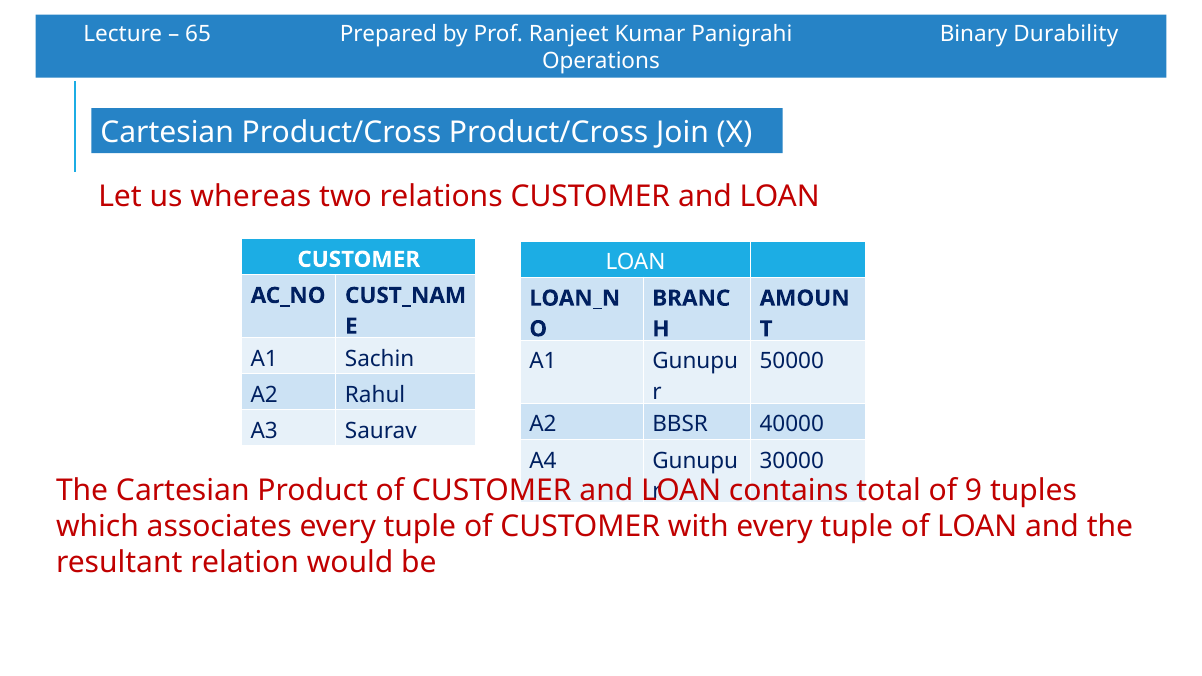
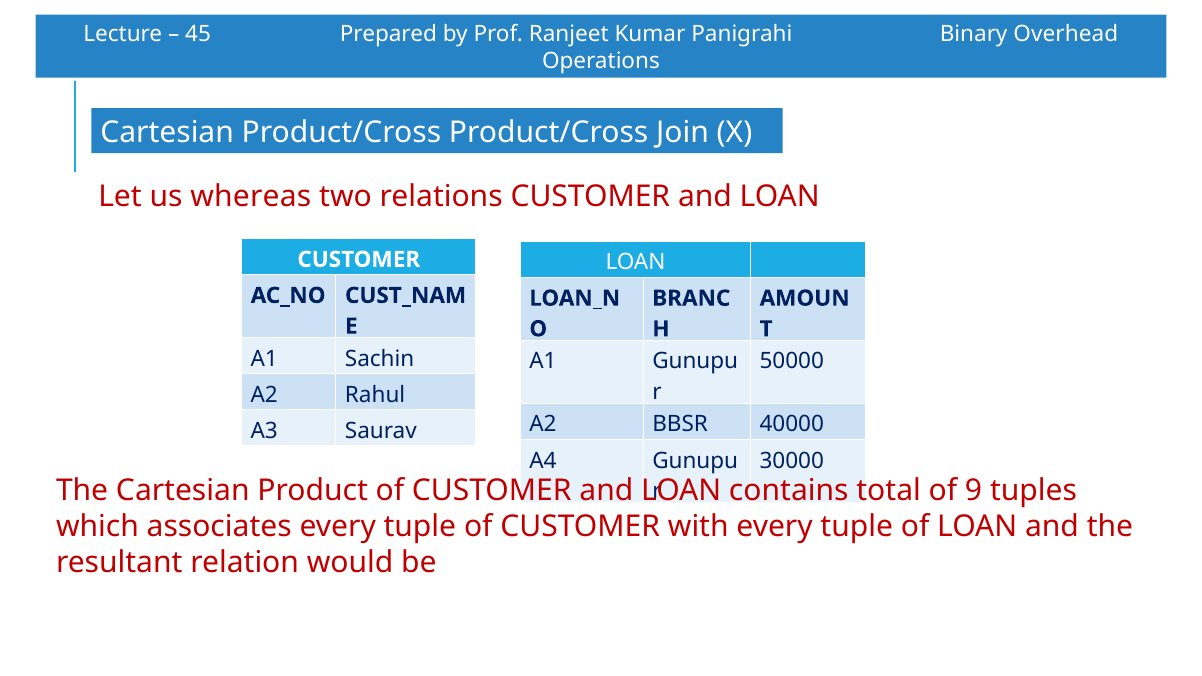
65: 65 -> 45 (198, 34)
Durability: Durability -> Overhead (1066, 34)
